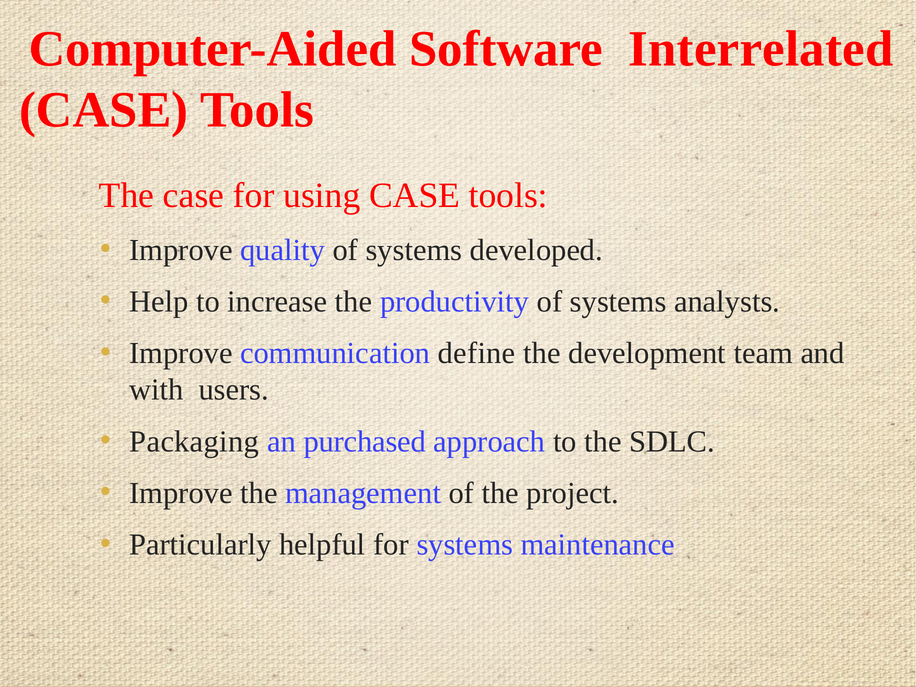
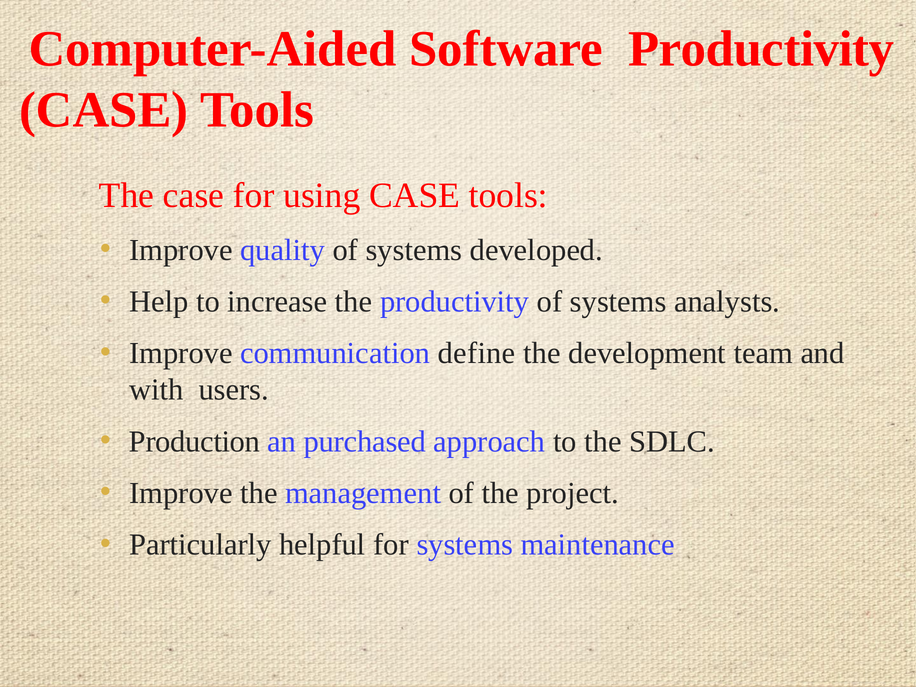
Software Interrelated: Interrelated -> Productivity (761, 49)
Packaging: Packaging -> Production (195, 441)
